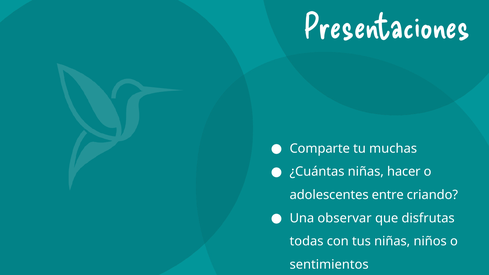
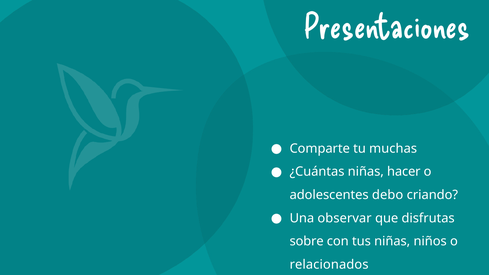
entre: entre -> debo (388, 195)
todas: todas -> sobre (307, 241)
sentimientos: sentimientos -> relacionados (329, 265)
